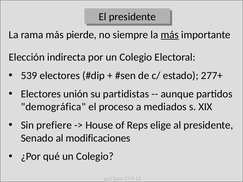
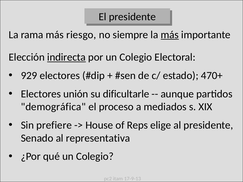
pierde: pierde -> riesgo (81, 35)
indirecta underline: none -> present (66, 57)
539: 539 -> 929 (29, 76)
277+: 277+ -> 470+ (212, 76)
partidistas: partidistas -> dificultarle (126, 94)
modificaciones: modificaciones -> representativa (98, 138)
